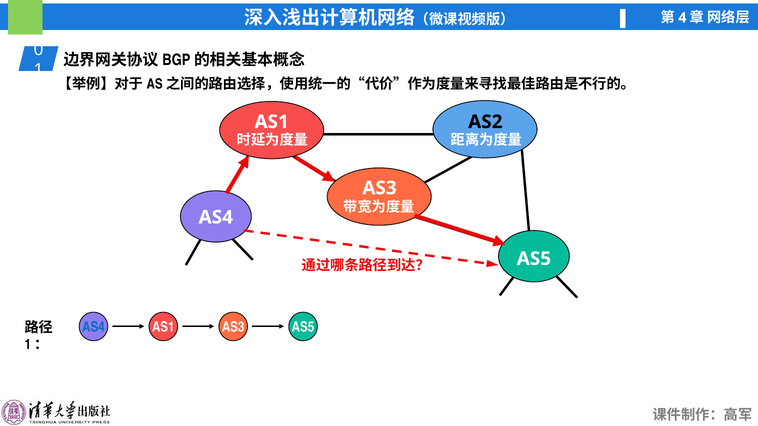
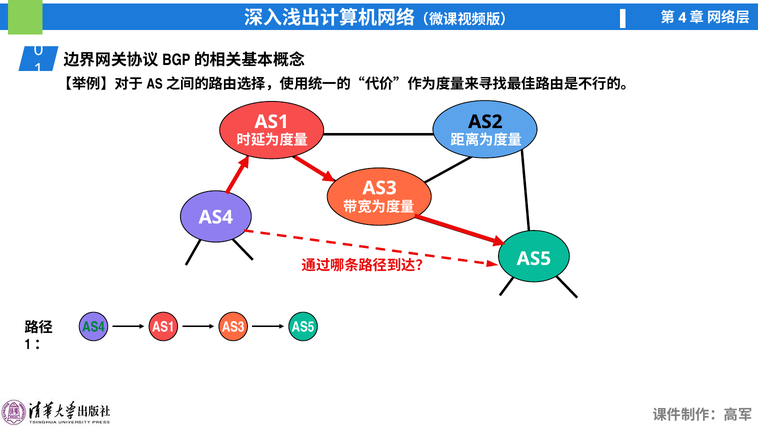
AS4 colour: blue -> green (93, 328)
